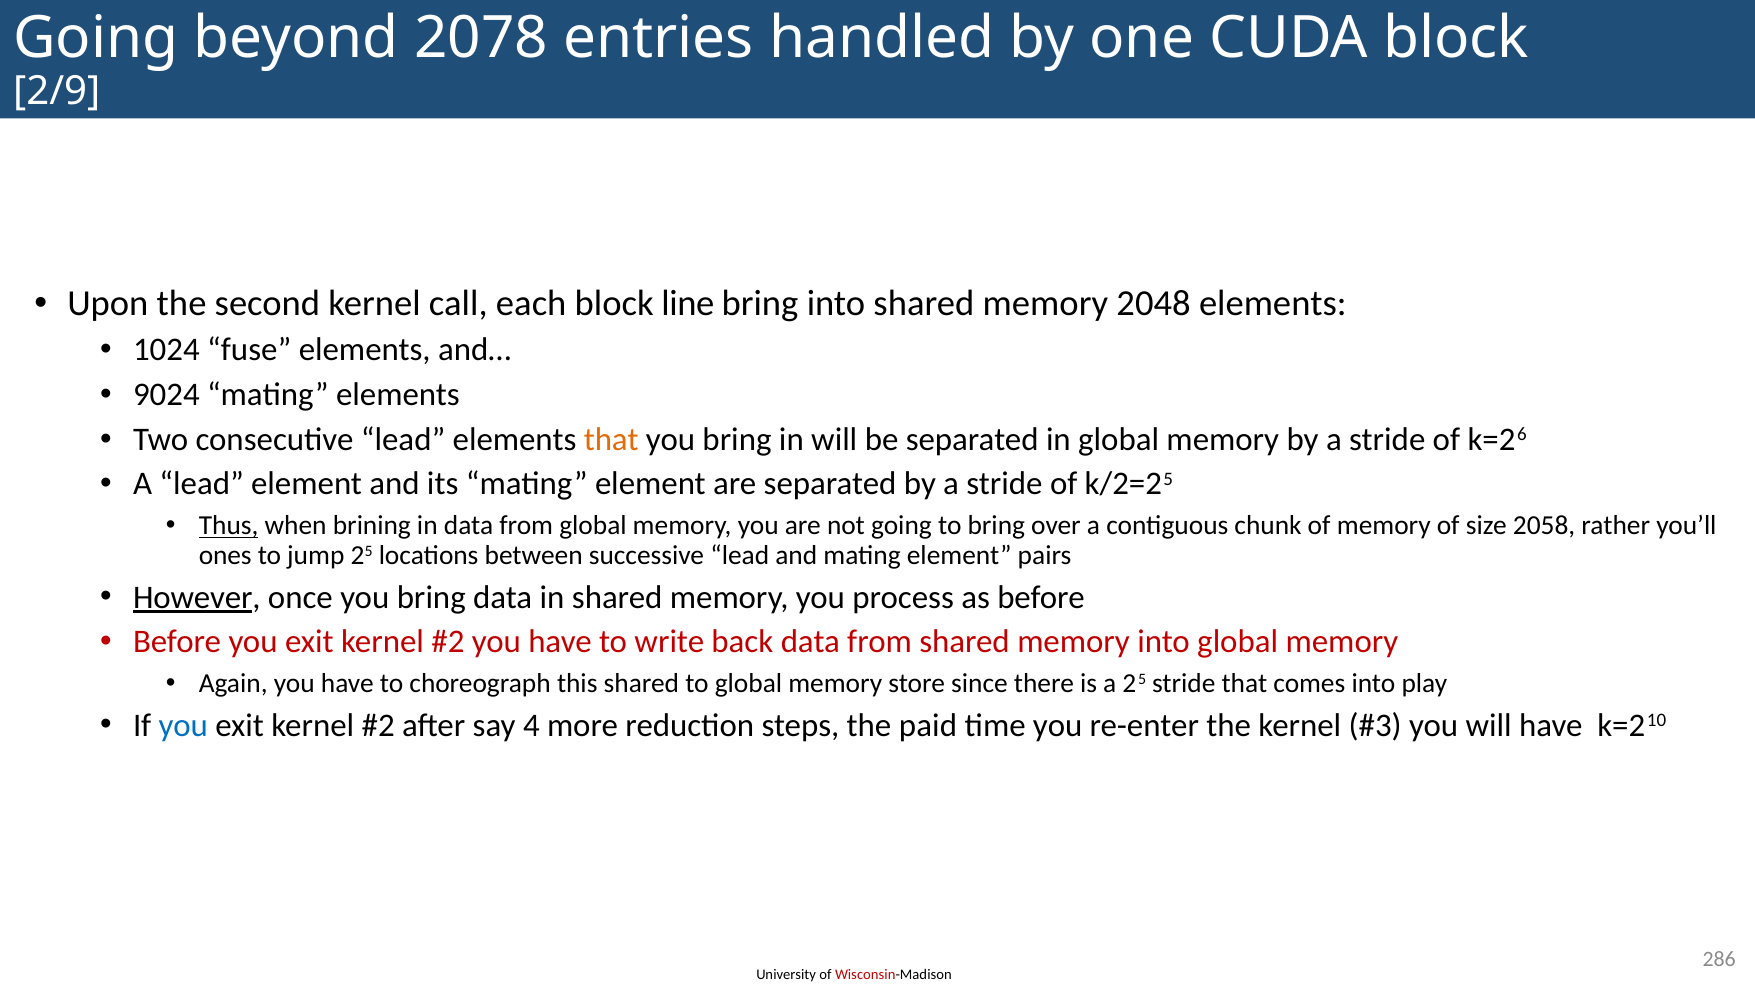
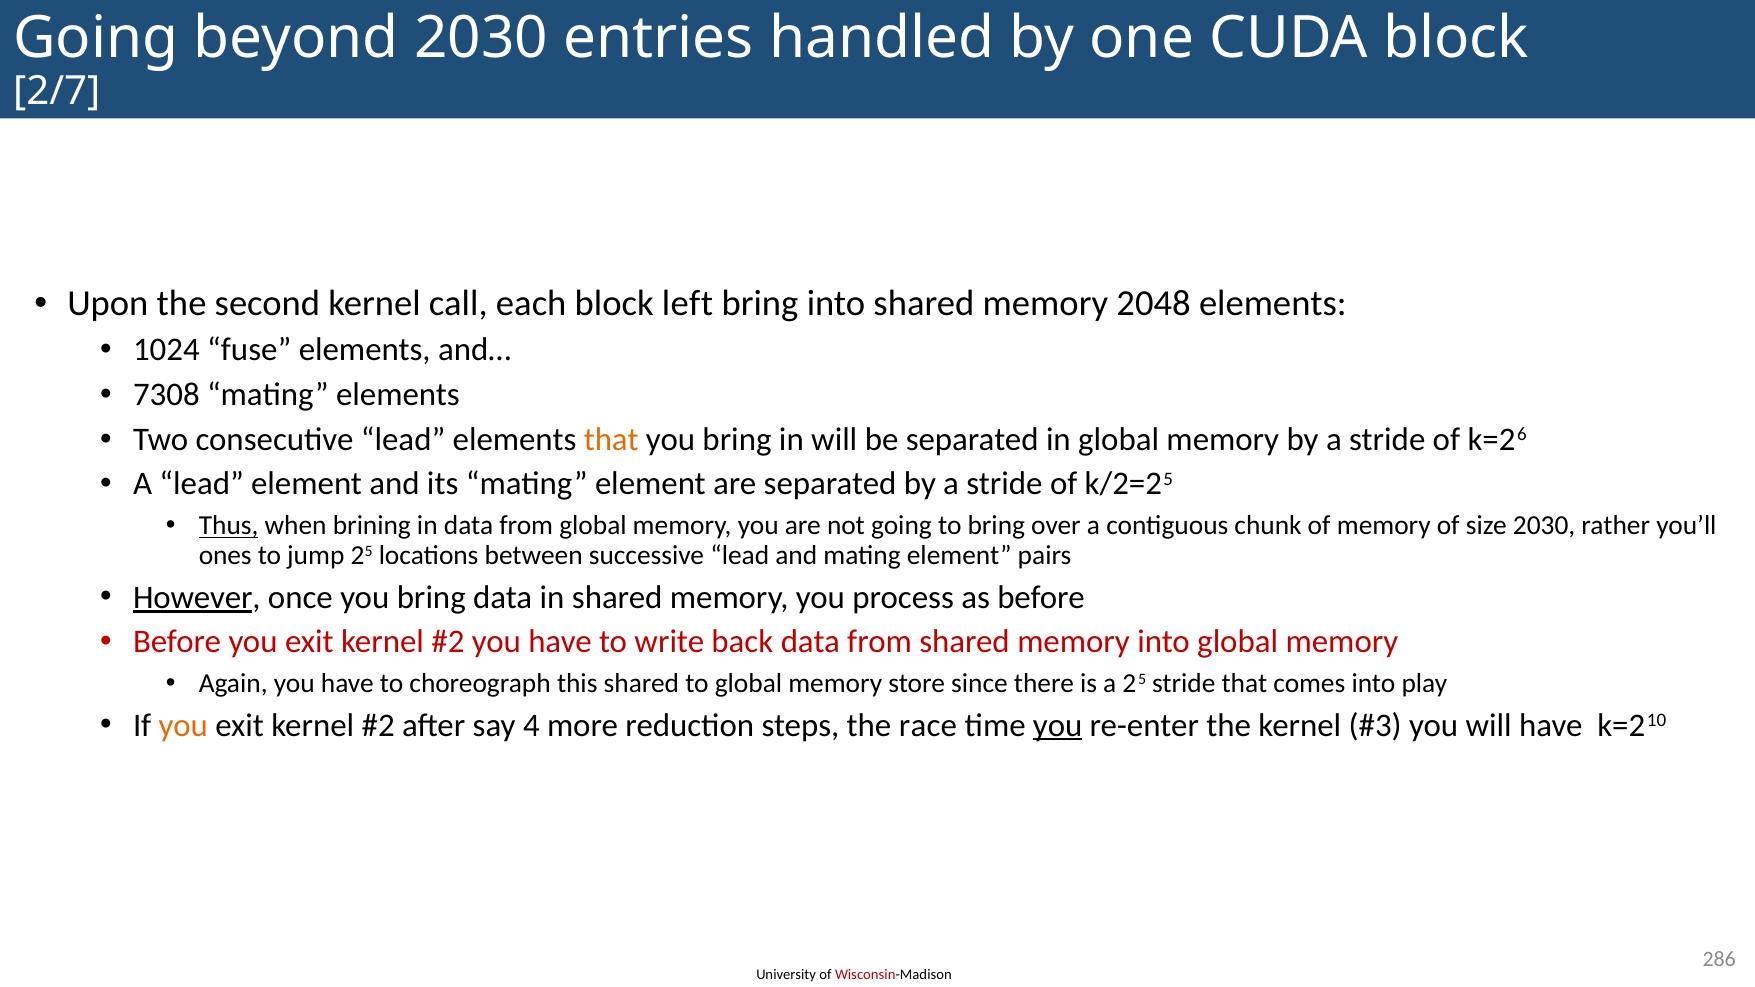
beyond 2078: 2078 -> 2030 (481, 38)
2/9: 2/9 -> 2/7 (57, 91)
line: line -> left (687, 304)
9024: 9024 -> 7308 (166, 395)
size 2058: 2058 -> 2030 (1544, 526)
you colour: blue -> orange (183, 725)
paid: paid -> race (928, 725)
you underline: none -> present (1058, 725)
